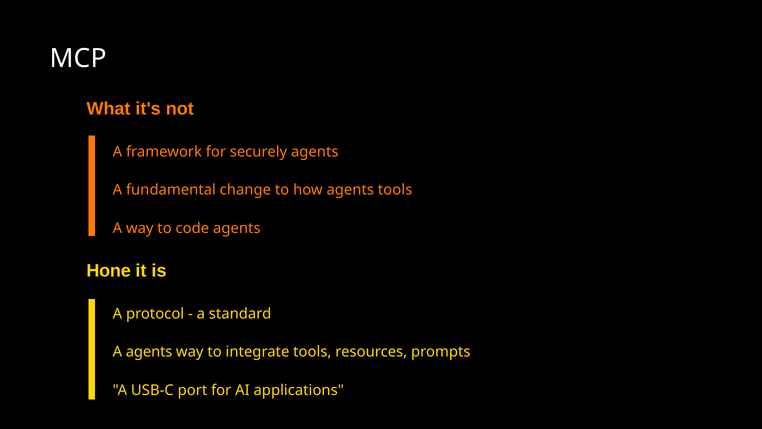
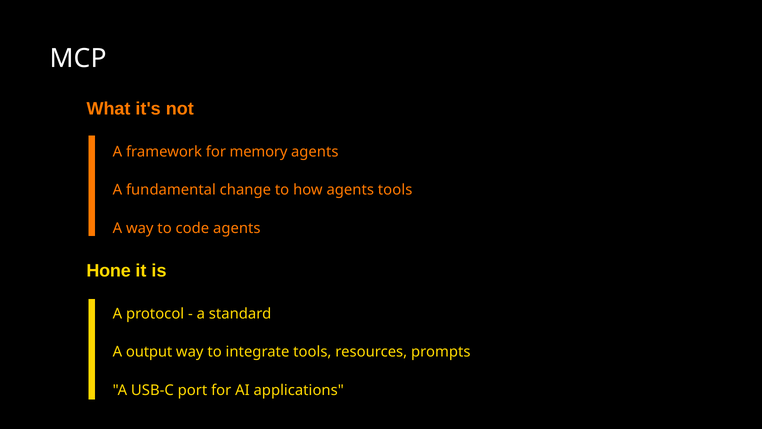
securely: securely -> memory (259, 152)
A agents: agents -> output (149, 352)
